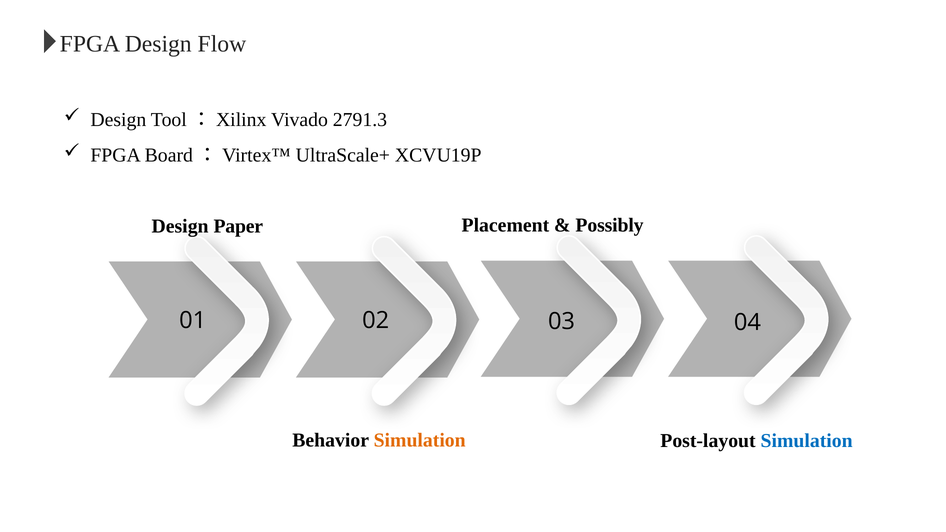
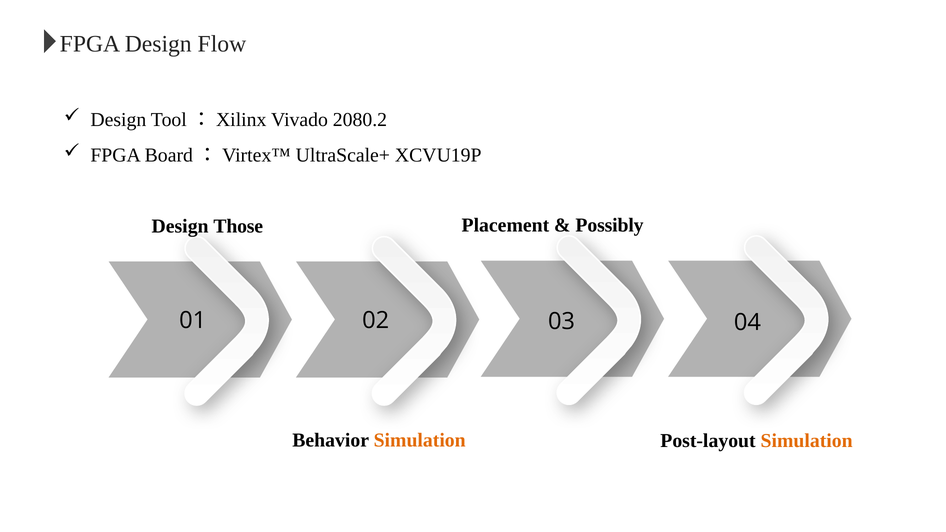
2791.3: 2791.3 -> 2080.2 (360, 120)
Paper: Paper -> Those (238, 226)
Simulation colour: blue -> orange (807, 441)
